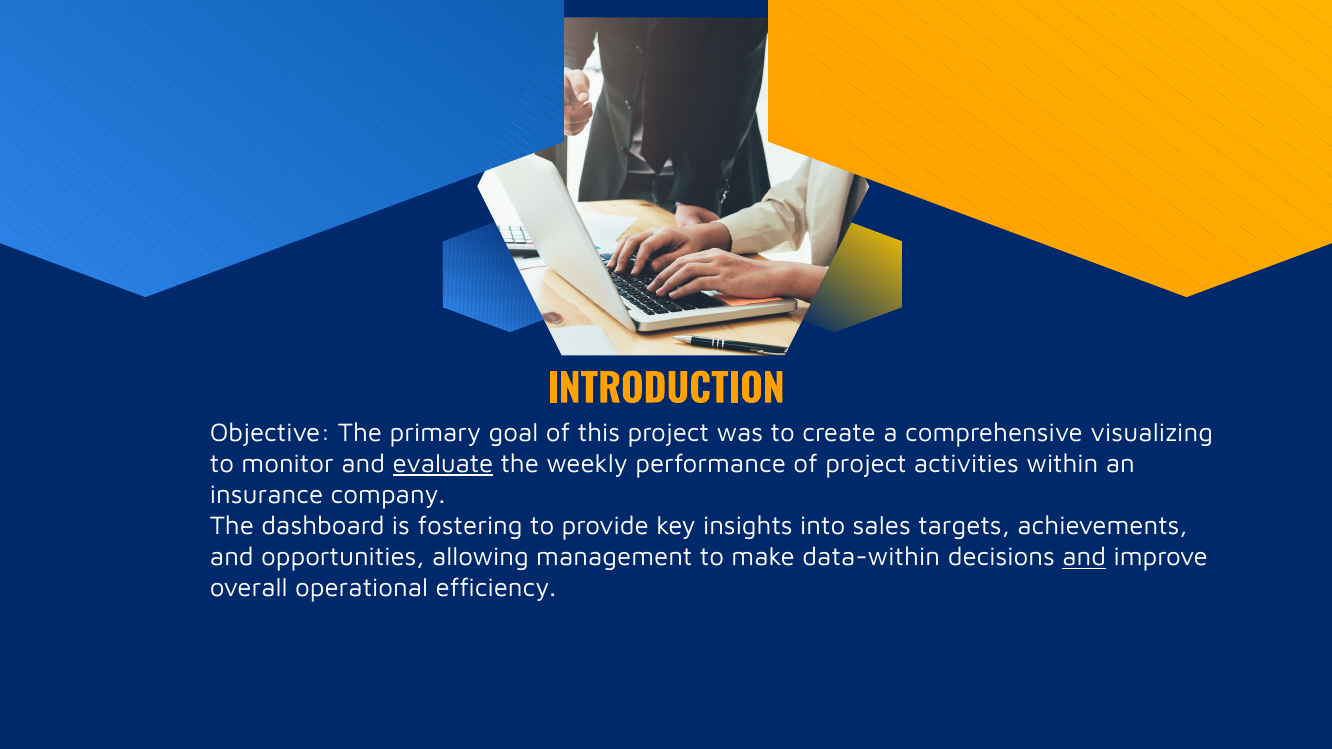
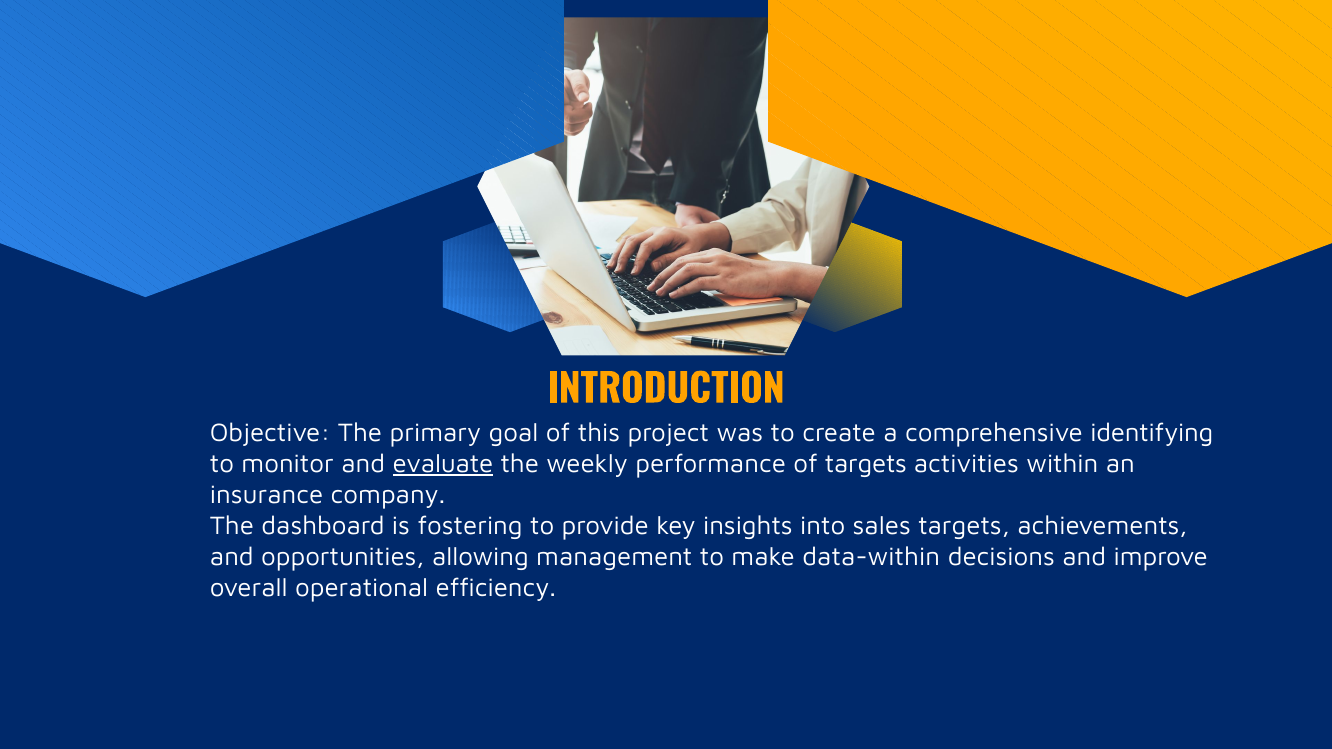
visualizing: visualizing -> identifying (1152, 433)
of project: project -> targets (866, 464)
and underline: present -> none (1084, 557)
